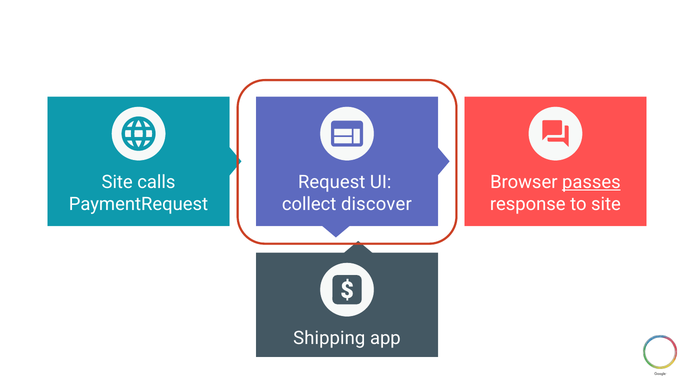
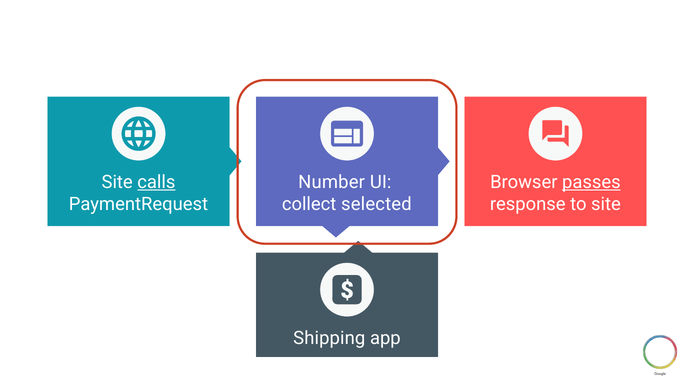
calls underline: none -> present (156, 182)
Request: Request -> Number (332, 182)
discover: discover -> selected (376, 204)
